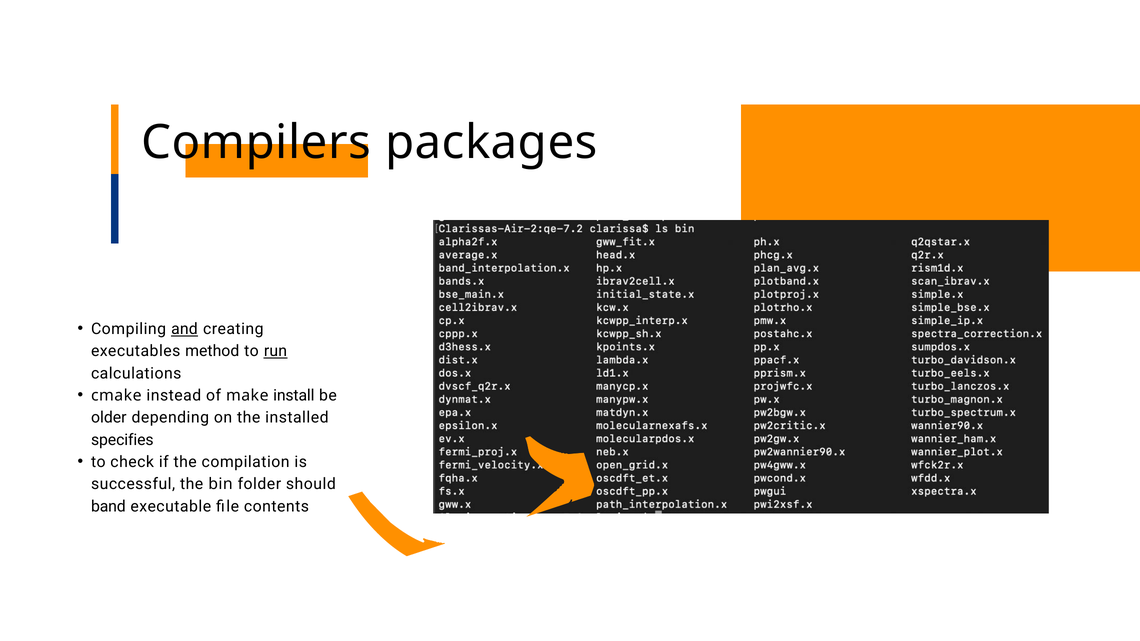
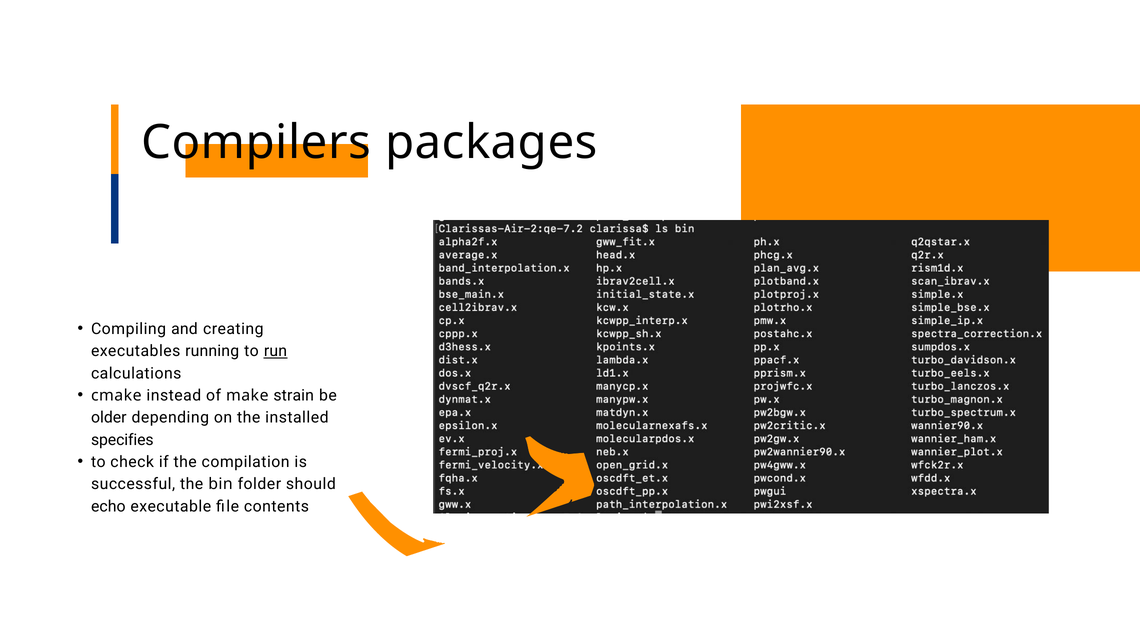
and underline: present -> none (184, 329)
method: method -> running (212, 351)
install: install -> strain (294, 396)
band: band -> echo (108, 507)
